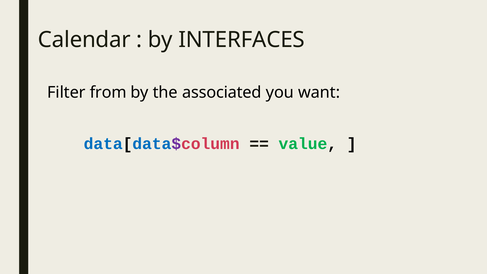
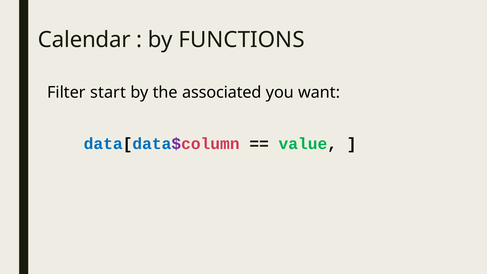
INTERFACES: INTERFACES -> FUNCTIONS (242, 40)
from: from -> start (108, 92)
